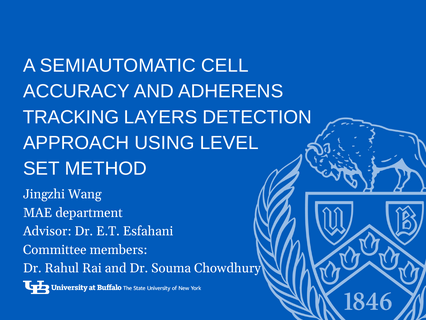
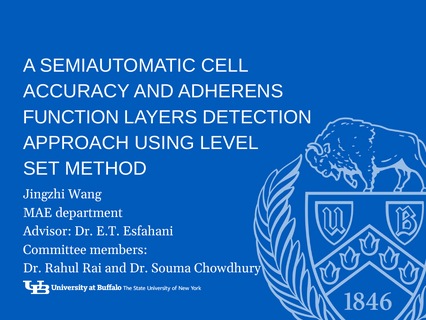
TRACKING: TRACKING -> FUNCTION (71, 117)
